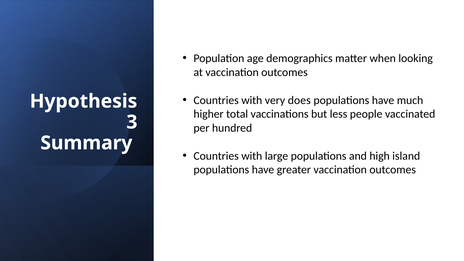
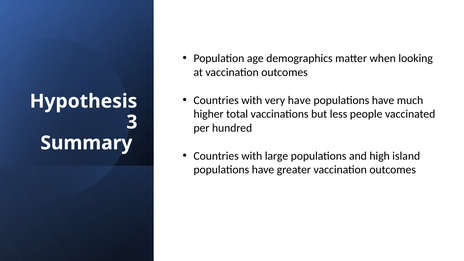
very does: does -> have (299, 100)
